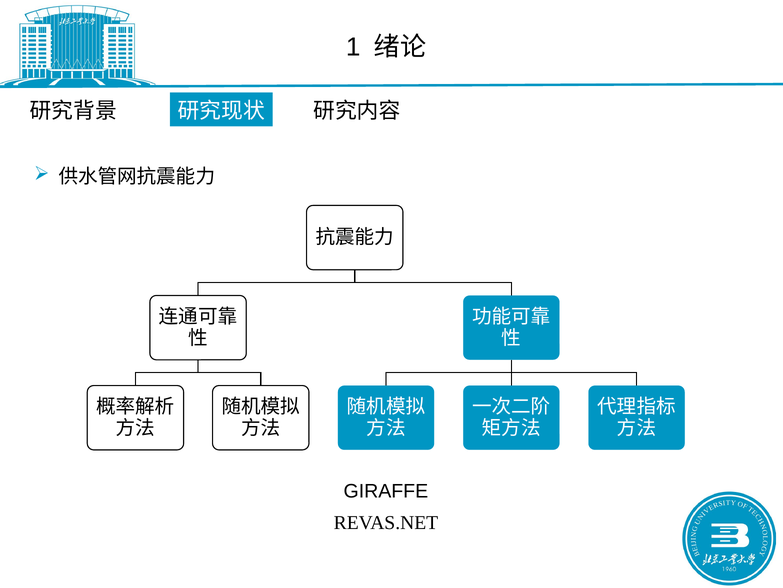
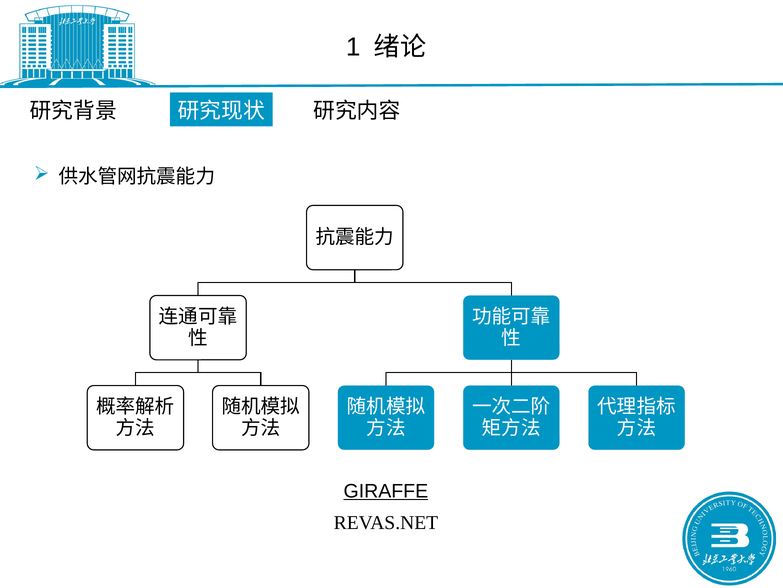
GIRAFFE underline: none -> present (386, 490)
